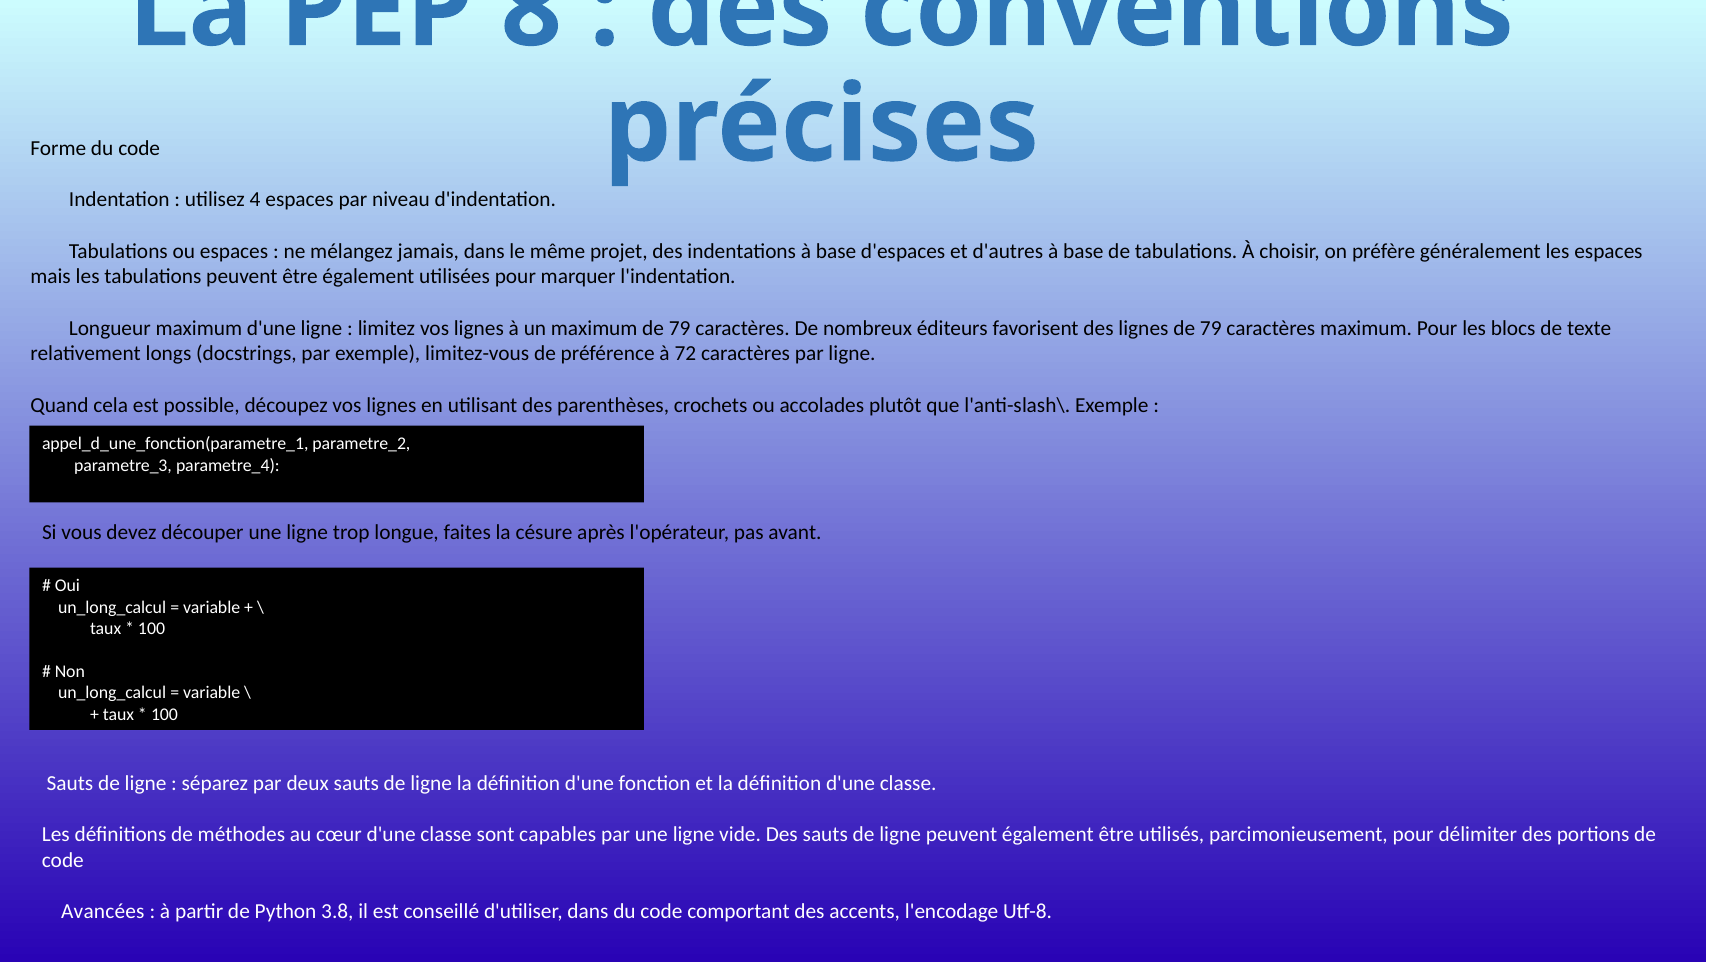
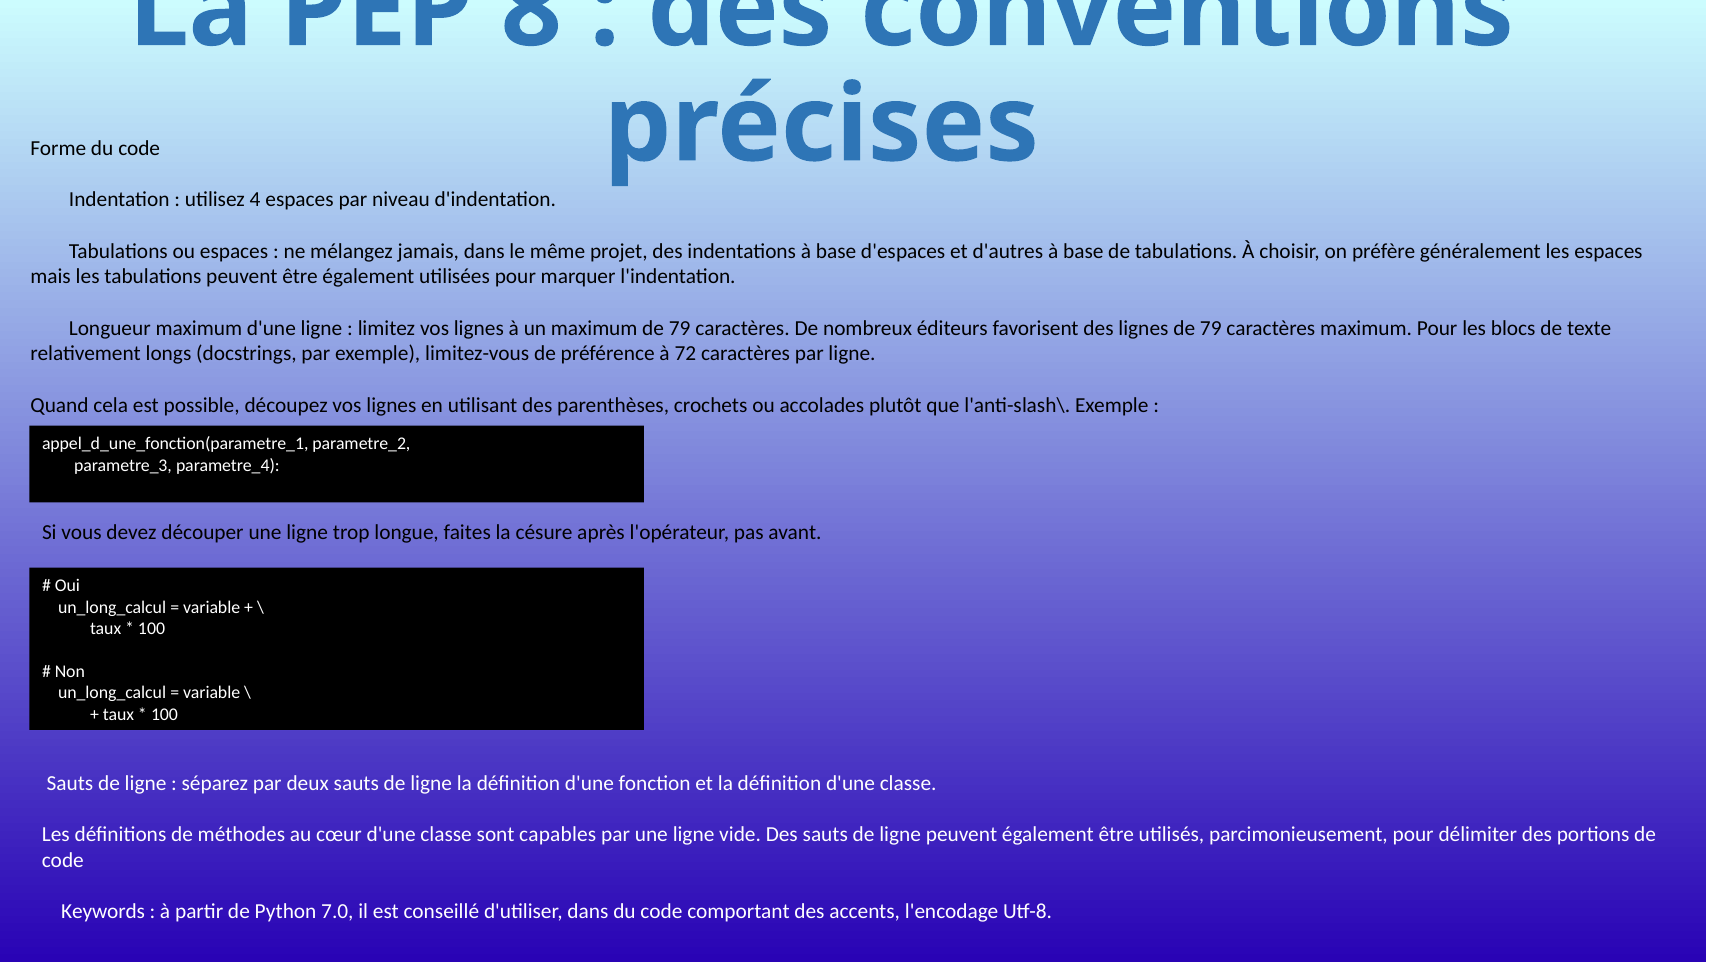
Avancées: Avancées -> Keywords (103, 911)
3.8: 3.8 -> 7.0 (337, 911)
